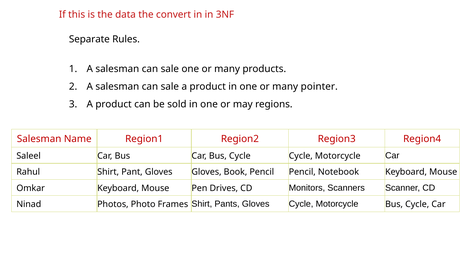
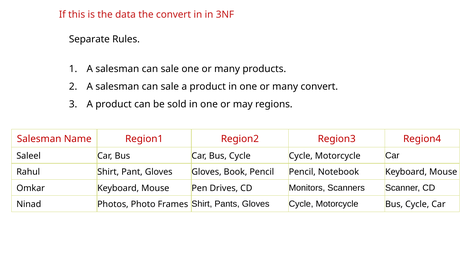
many pointer: pointer -> convert (319, 86)
